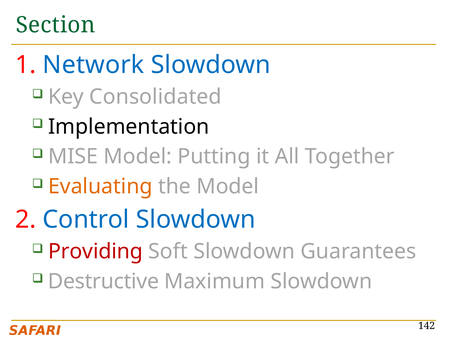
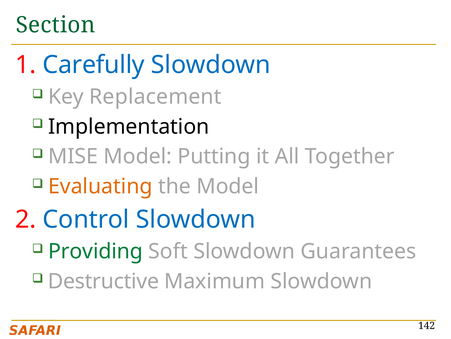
Network: Network -> Carefully (94, 65)
Consolidated: Consolidated -> Replacement (155, 97)
Providing colour: red -> green (96, 251)
